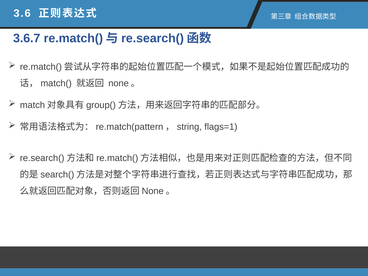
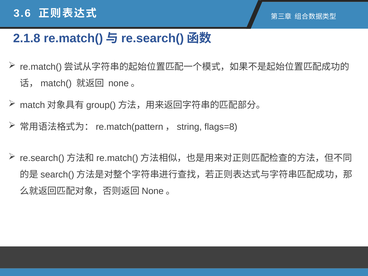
3.6.7: 3.6.7 -> 2.1.8 (27, 38)
flags=1: flags=1 -> flags=8 (221, 127)
